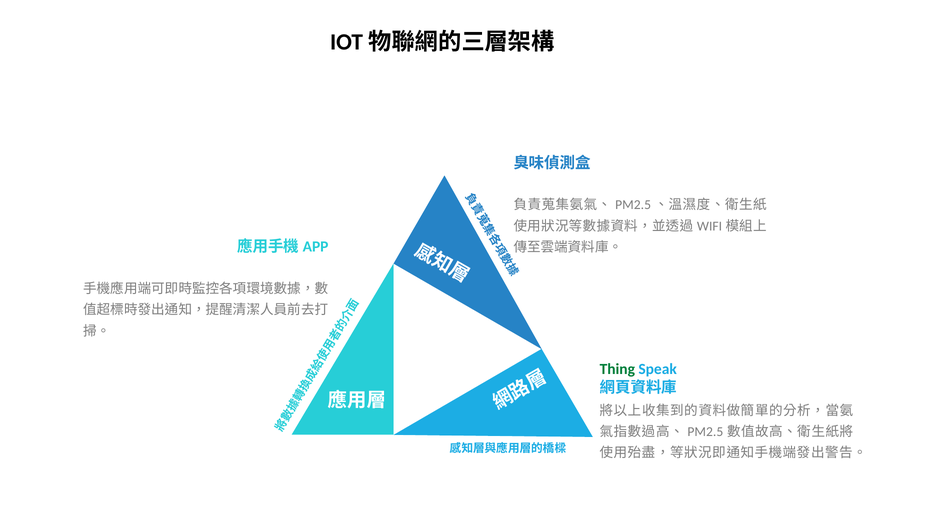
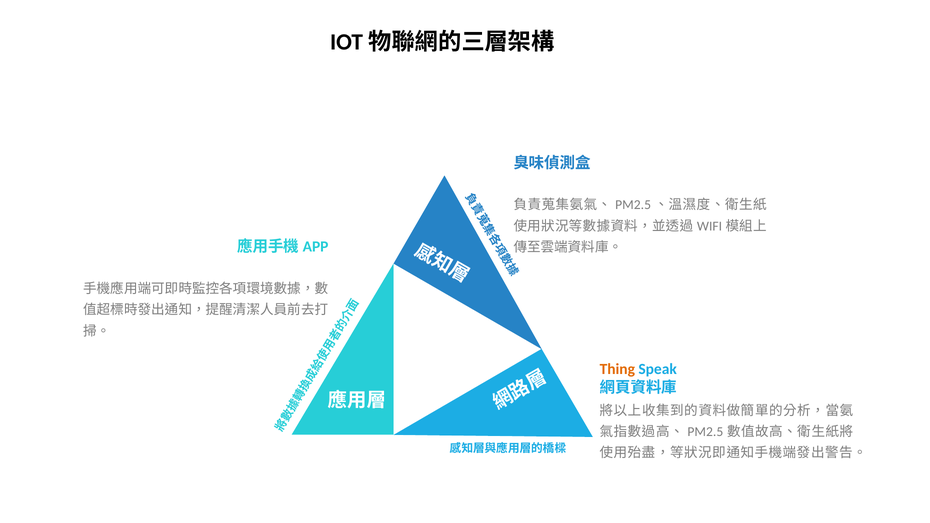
Thing colour: green -> orange (617, 369)
